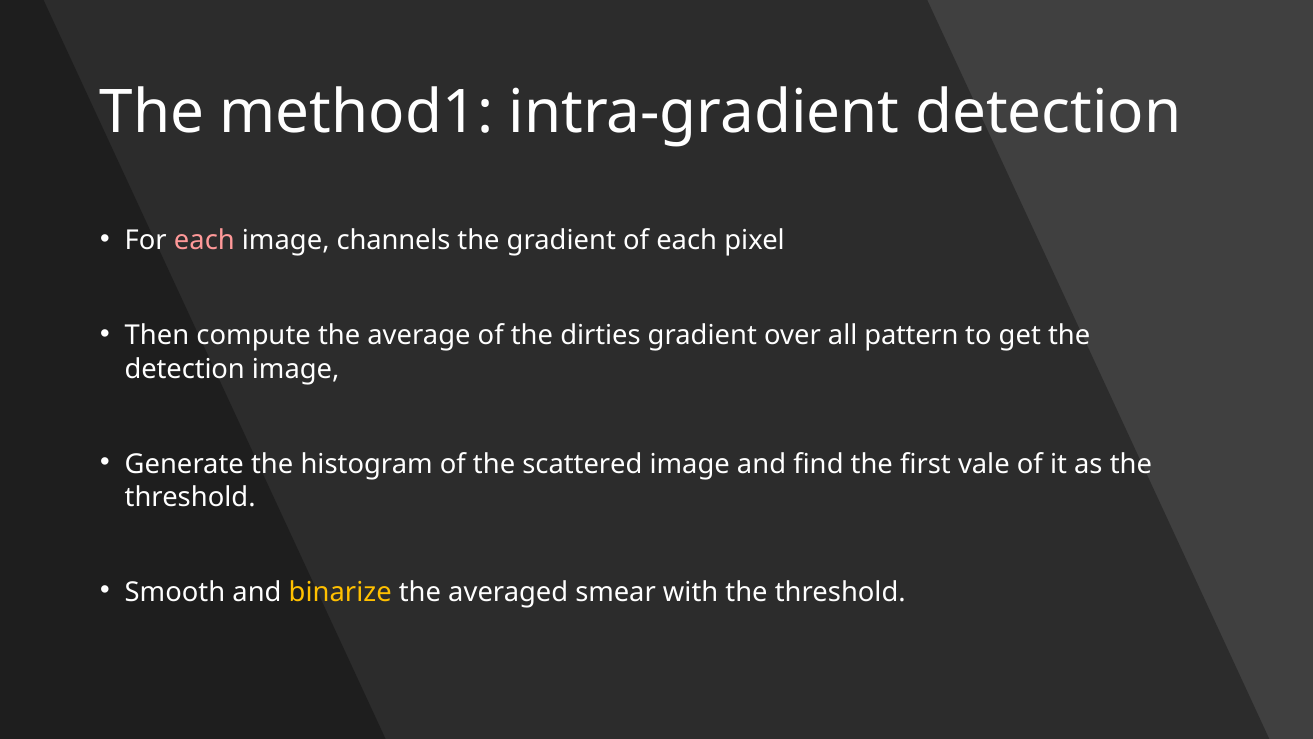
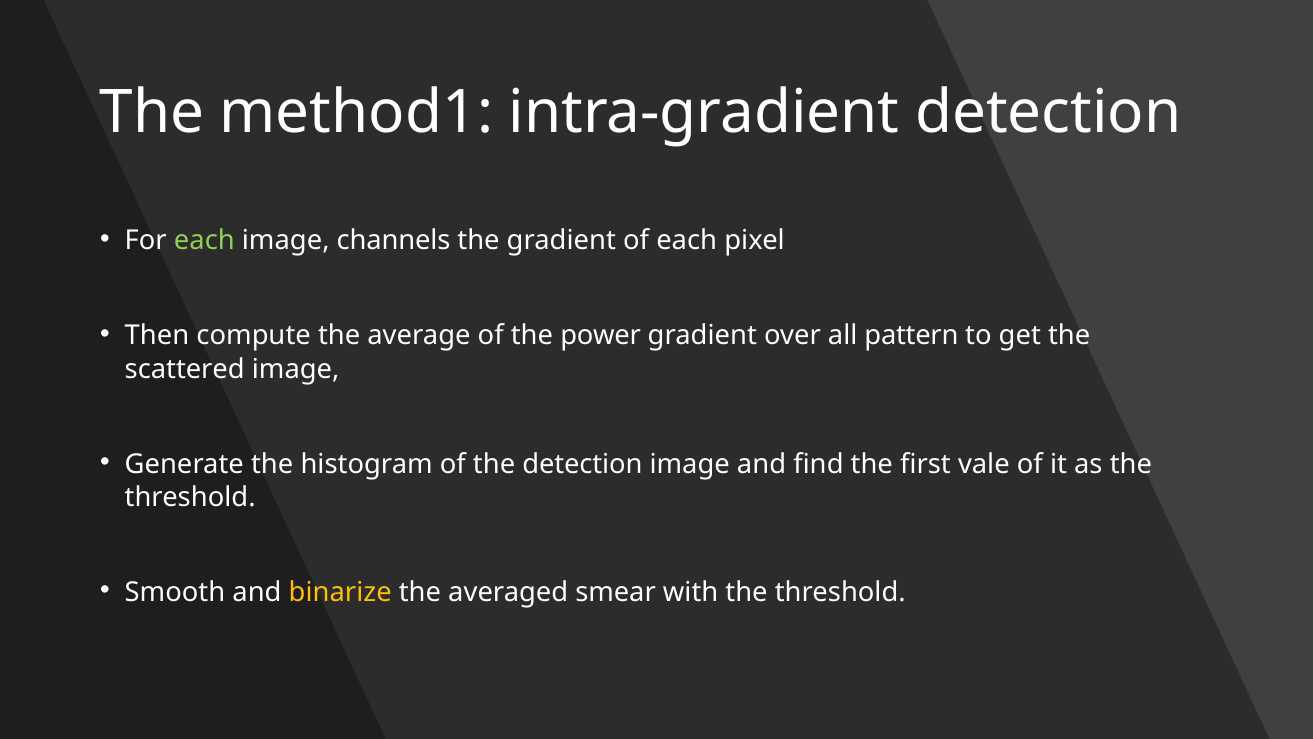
each colour: pink -> light green (204, 241)
dirties: dirties -> power (601, 335)
detection: detection -> scattered (185, 369)
the scattered: scattered -> detection (582, 464)
